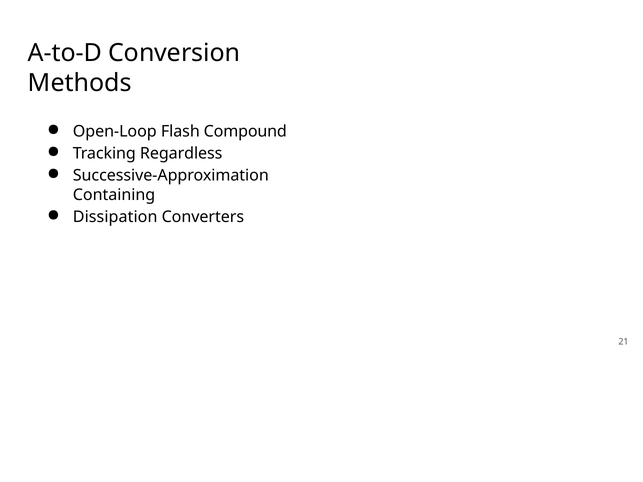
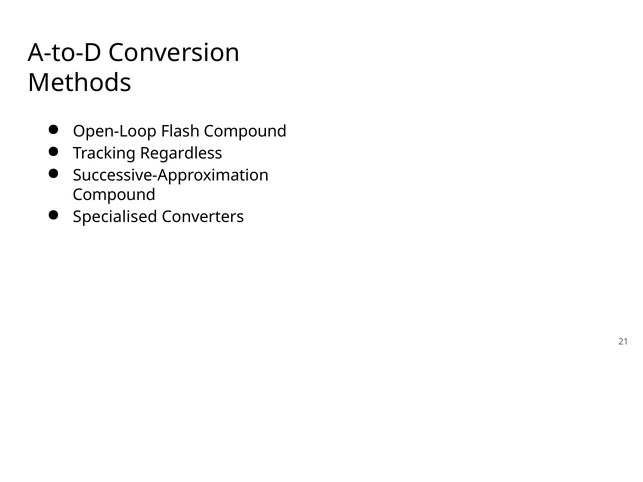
Containing: Containing -> Compound (114, 195)
Dissipation: Dissipation -> Specialised (115, 217)
